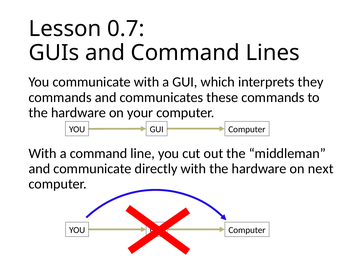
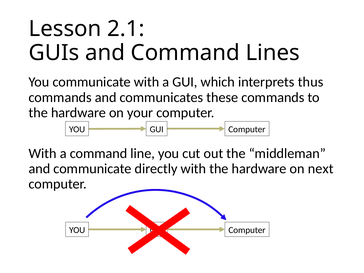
0.7: 0.7 -> 2.1 (126, 29)
they: they -> thus (311, 82)
